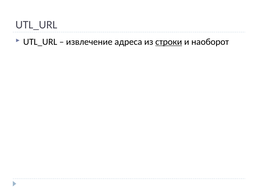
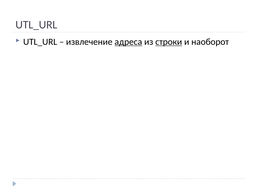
адреса underline: none -> present (128, 42)
